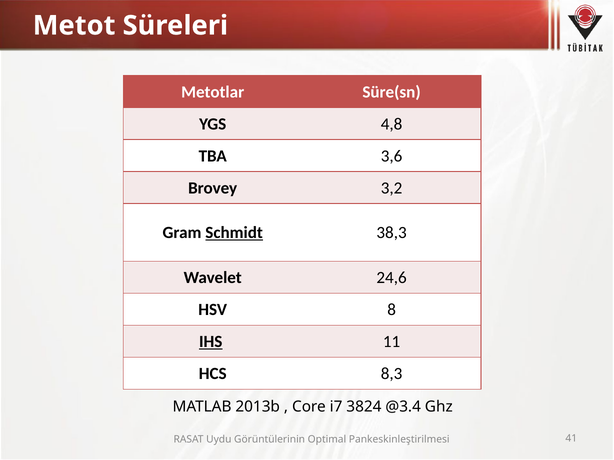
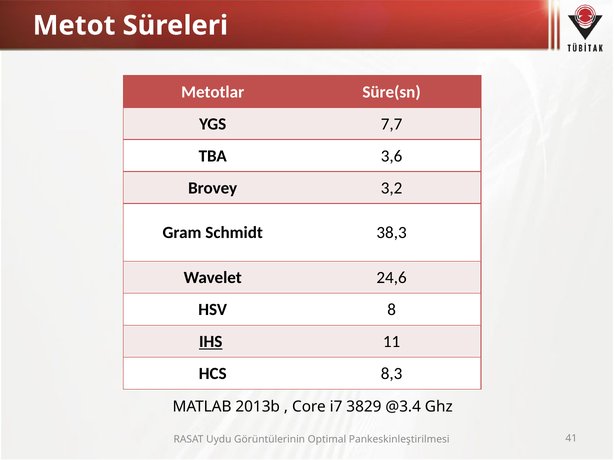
4,8: 4,8 -> 7,7 (392, 124)
Schmidt underline: present -> none (234, 233)
3824: 3824 -> 3829 (364, 407)
